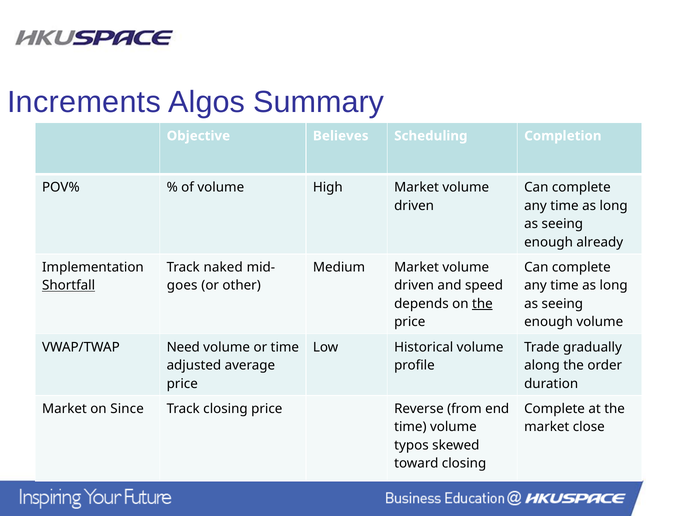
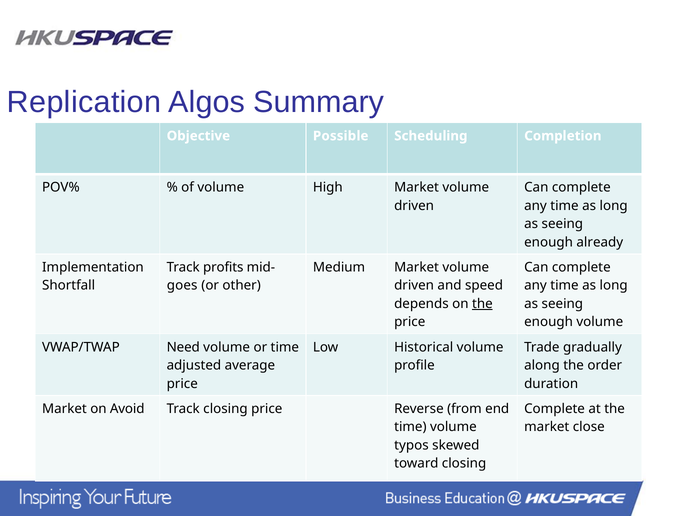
Increments: Increments -> Replication (84, 102)
Believes: Believes -> Possible (341, 136)
naked: naked -> profits (223, 267)
Shortfall underline: present -> none (69, 286)
Since: Since -> Avoid (127, 409)
